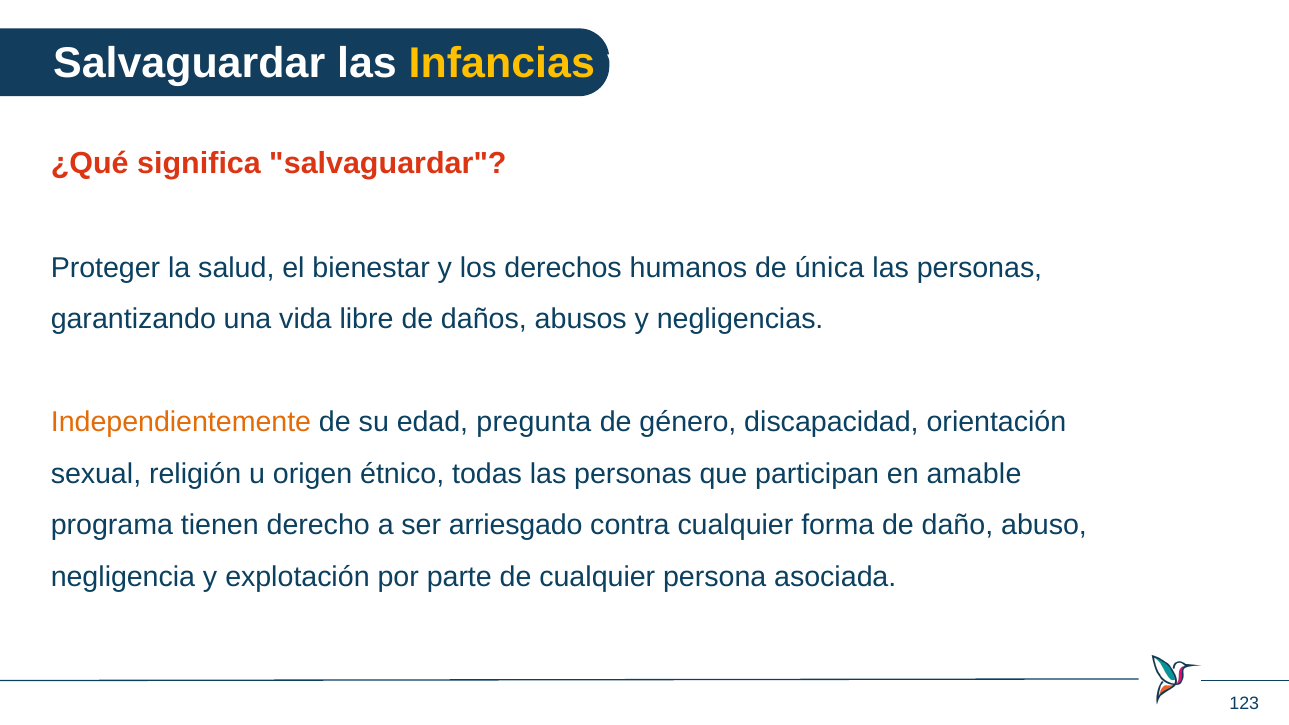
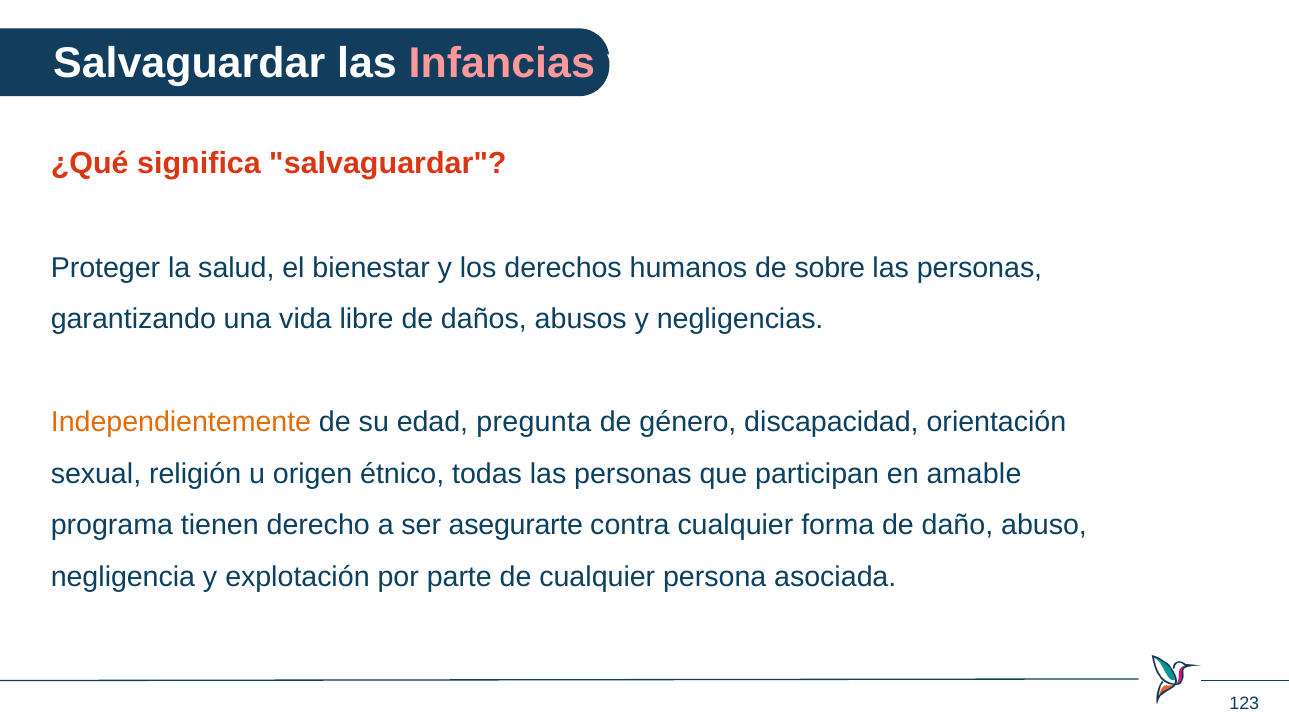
Infancias colour: yellow -> pink (502, 63)
única: única -> sobre (830, 268)
arriesgado: arriesgado -> asegurarte (516, 525)
